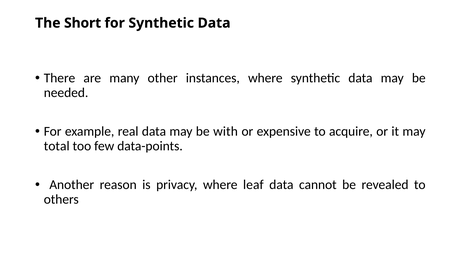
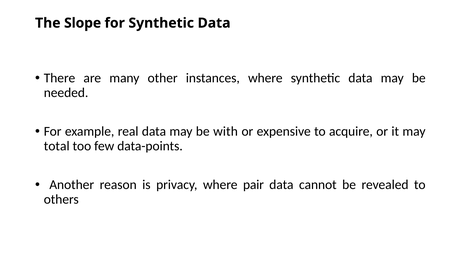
Short: Short -> Slope (83, 23)
leaf: leaf -> pair (253, 184)
